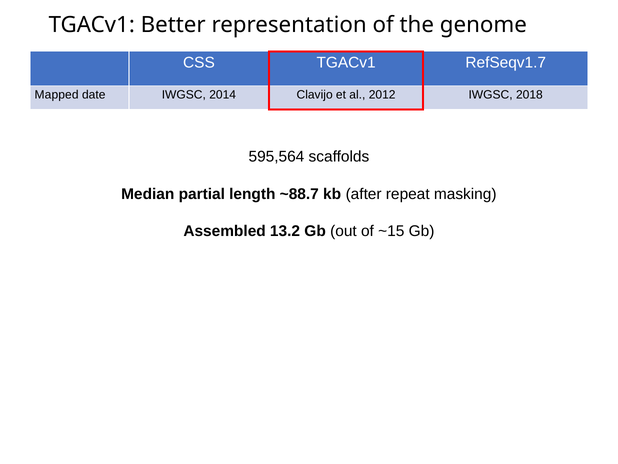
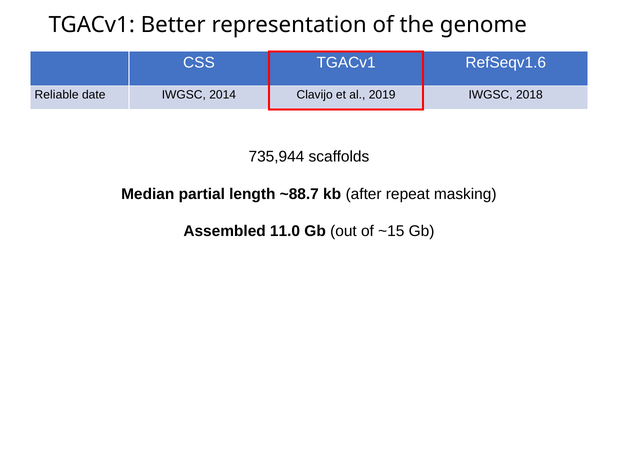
RefSeqv1.7: RefSeqv1.7 -> RefSeqv1.6 (506, 62)
Mapped: Mapped -> Reliable (57, 95)
2012: 2012 -> 2019 (382, 95)
595,564: 595,564 -> 735,944 (276, 157)
13.2: 13.2 -> 11.0 (285, 231)
